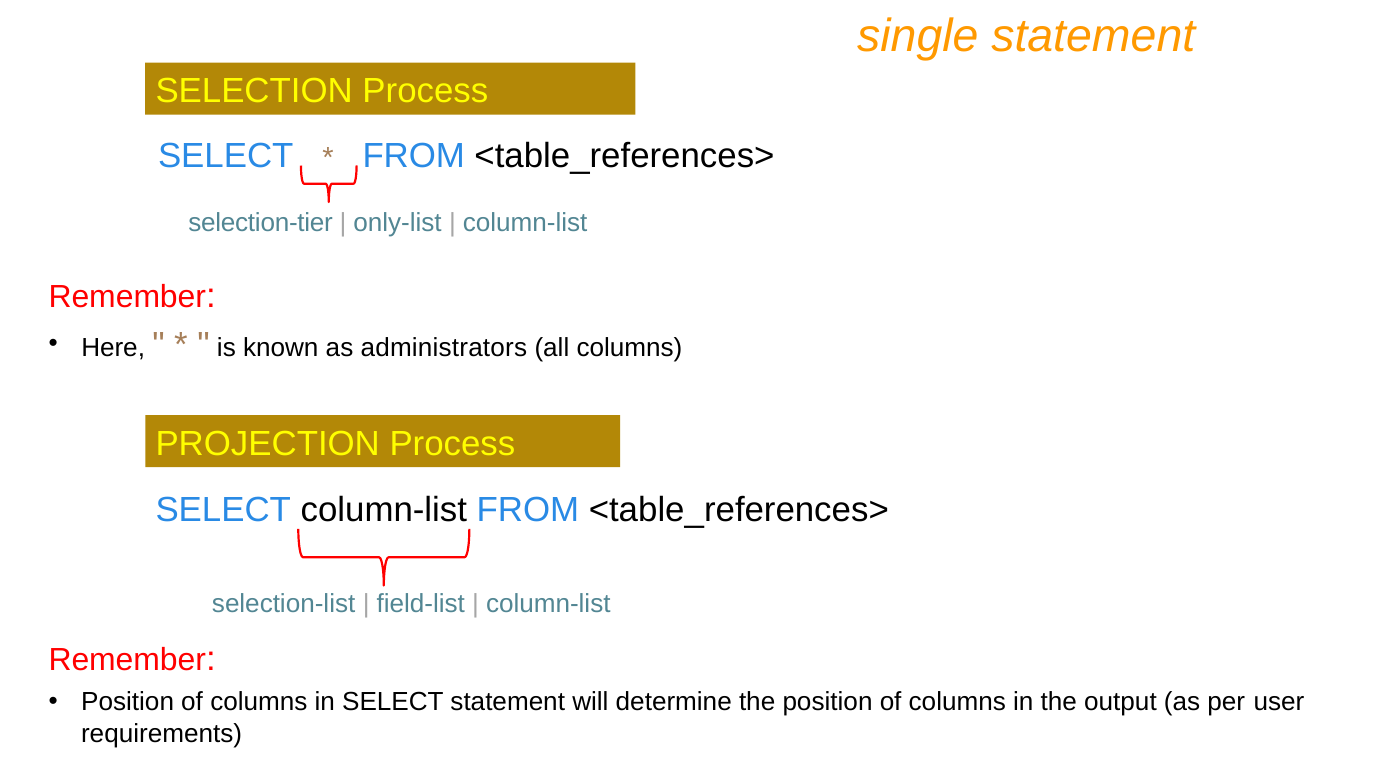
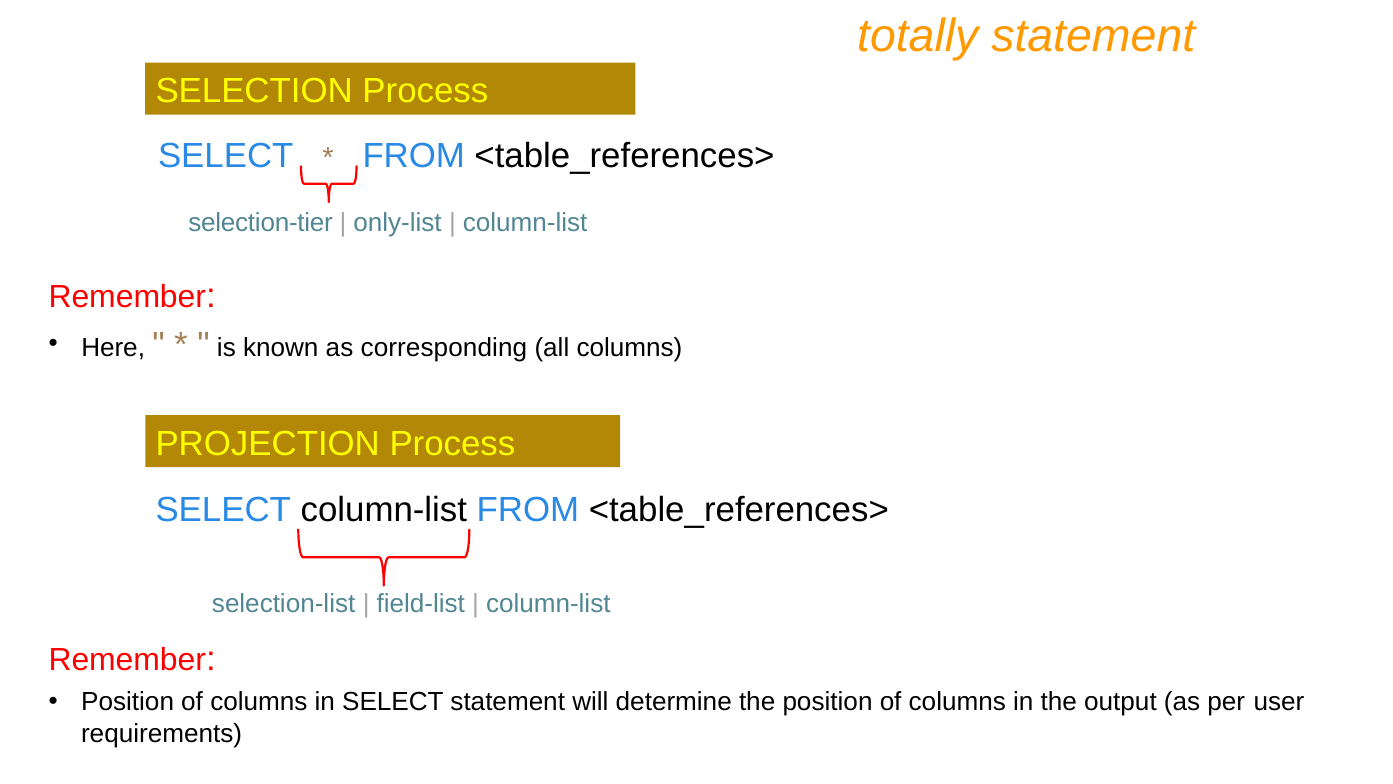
single: single -> totally (918, 36)
administrators: administrators -> corresponding (444, 348)
